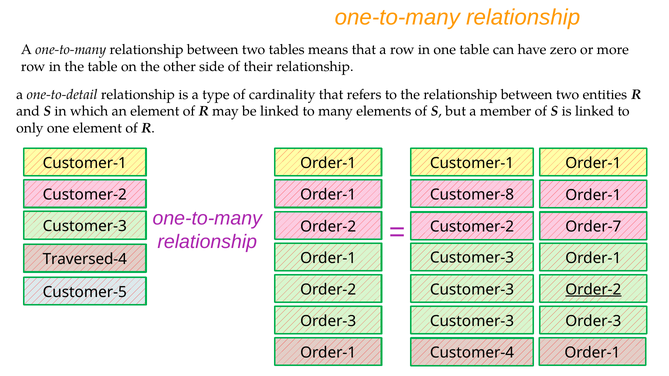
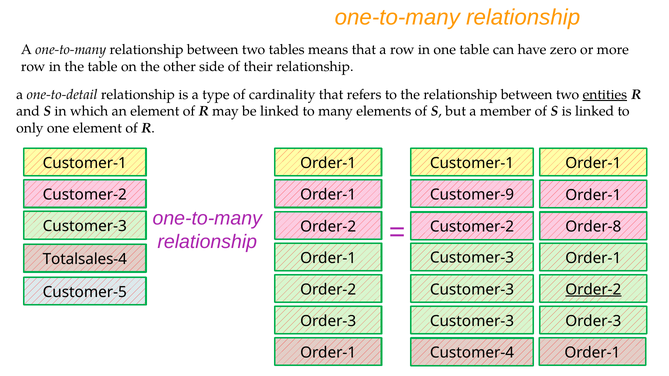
entities underline: none -> present (605, 95)
Customer-8: Customer-8 -> Customer-9 (472, 195)
Order-7: Order-7 -> Order-8 (593, 227)
Traversed-4: Traversed-4 -> Totalsales-4 (85, 259)
